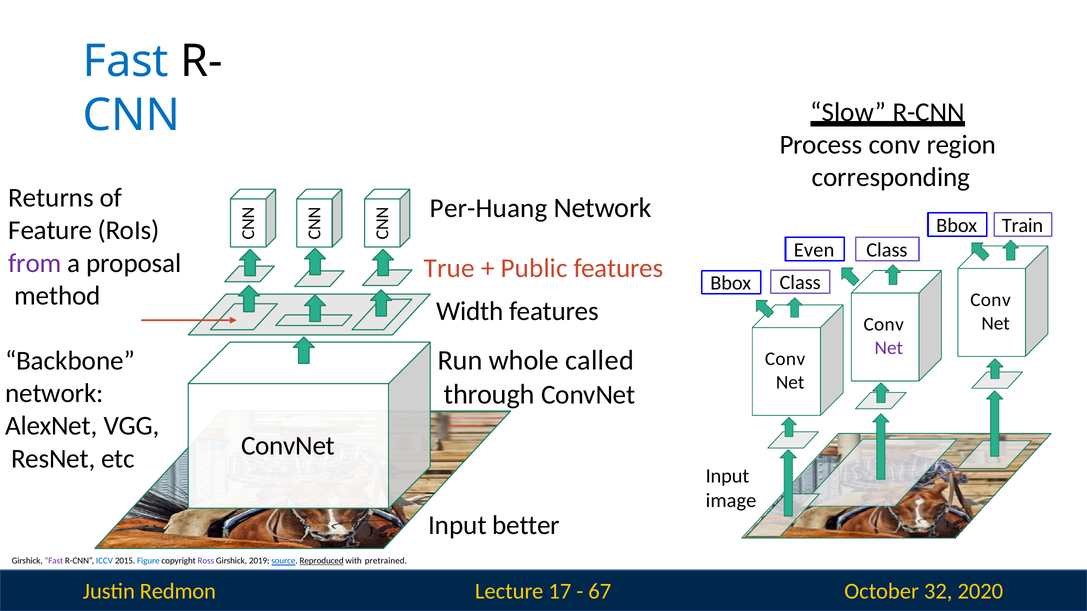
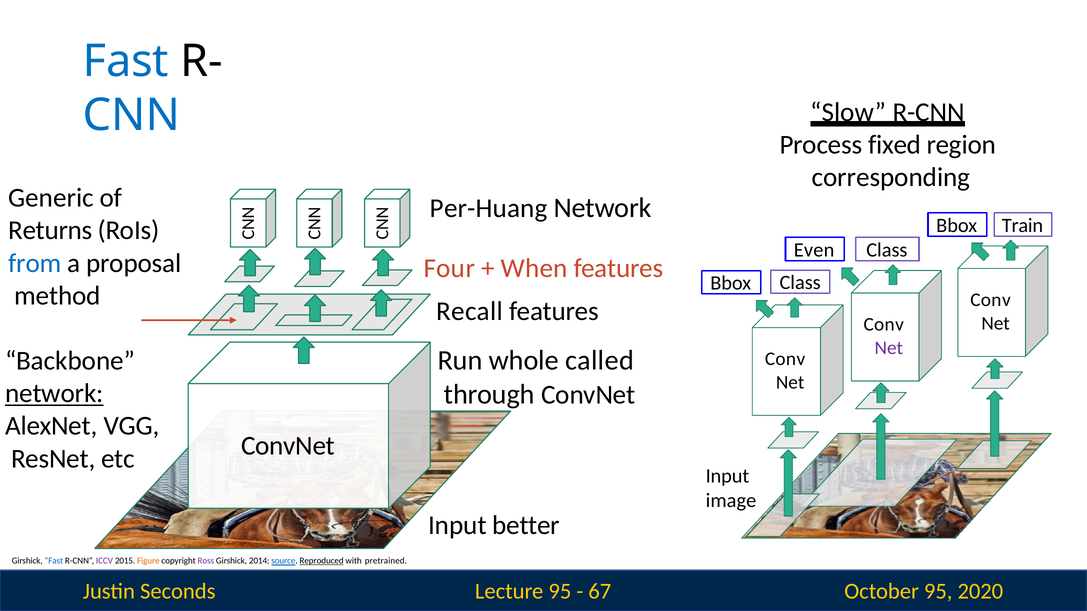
Process conv: conv -> fixed (895, 145)
Returns: Returns -> Generic (51, 198)
Feature: Feature -> Returns (50, 231)
from colour: purple -> blue (35, 263)
True: True -> Four (449, 268)
Public: Public -> When (534, 268)
Width: Width -> Recall (470, 312)
network underline: none -> present (54, 394)
Fast colour: purple -> blue (54, 561)
ICCV colour: blue -> purple (104, 561)
Figure colour: blue -> orange (148, 561)
2019: 2019 -> 2014 (259, 561)
Redmon: Redmon -> Seconds (178, 591)
Lecture 17: 17 -> 95 (560, 592)
October 32: 32 -> 95 (938, 591)
